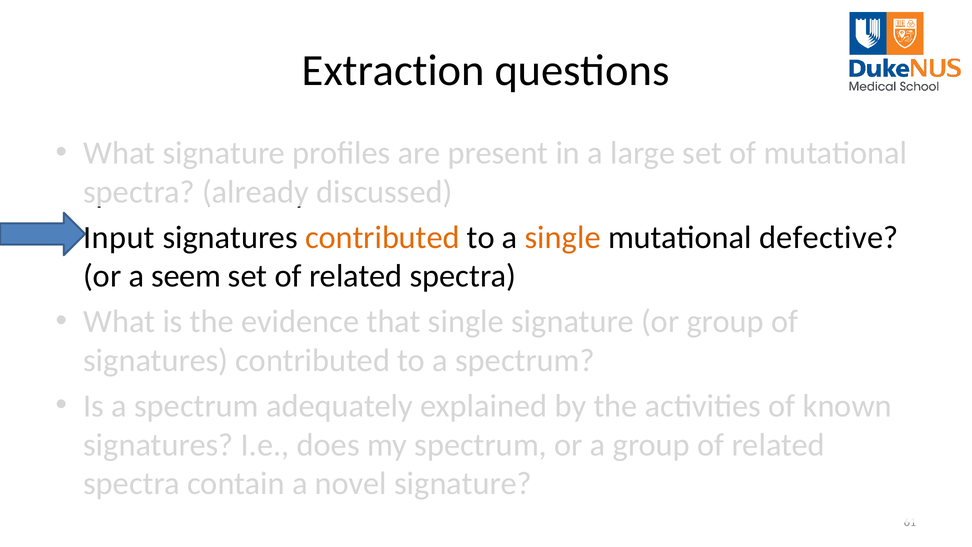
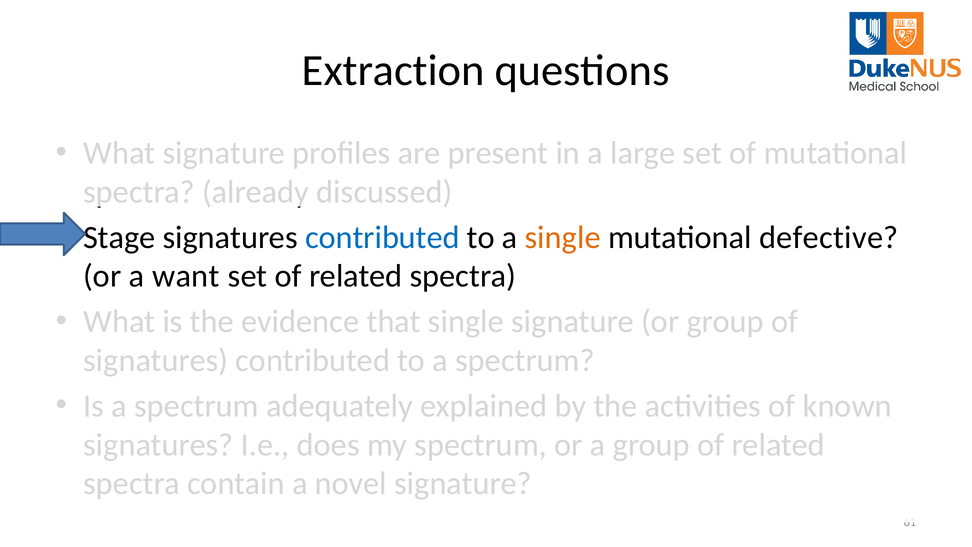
Input: Input -> Stage (119, 237)
contributed colour: orange -> blue (382, 237)
seem: seem -> want (186, 276)
